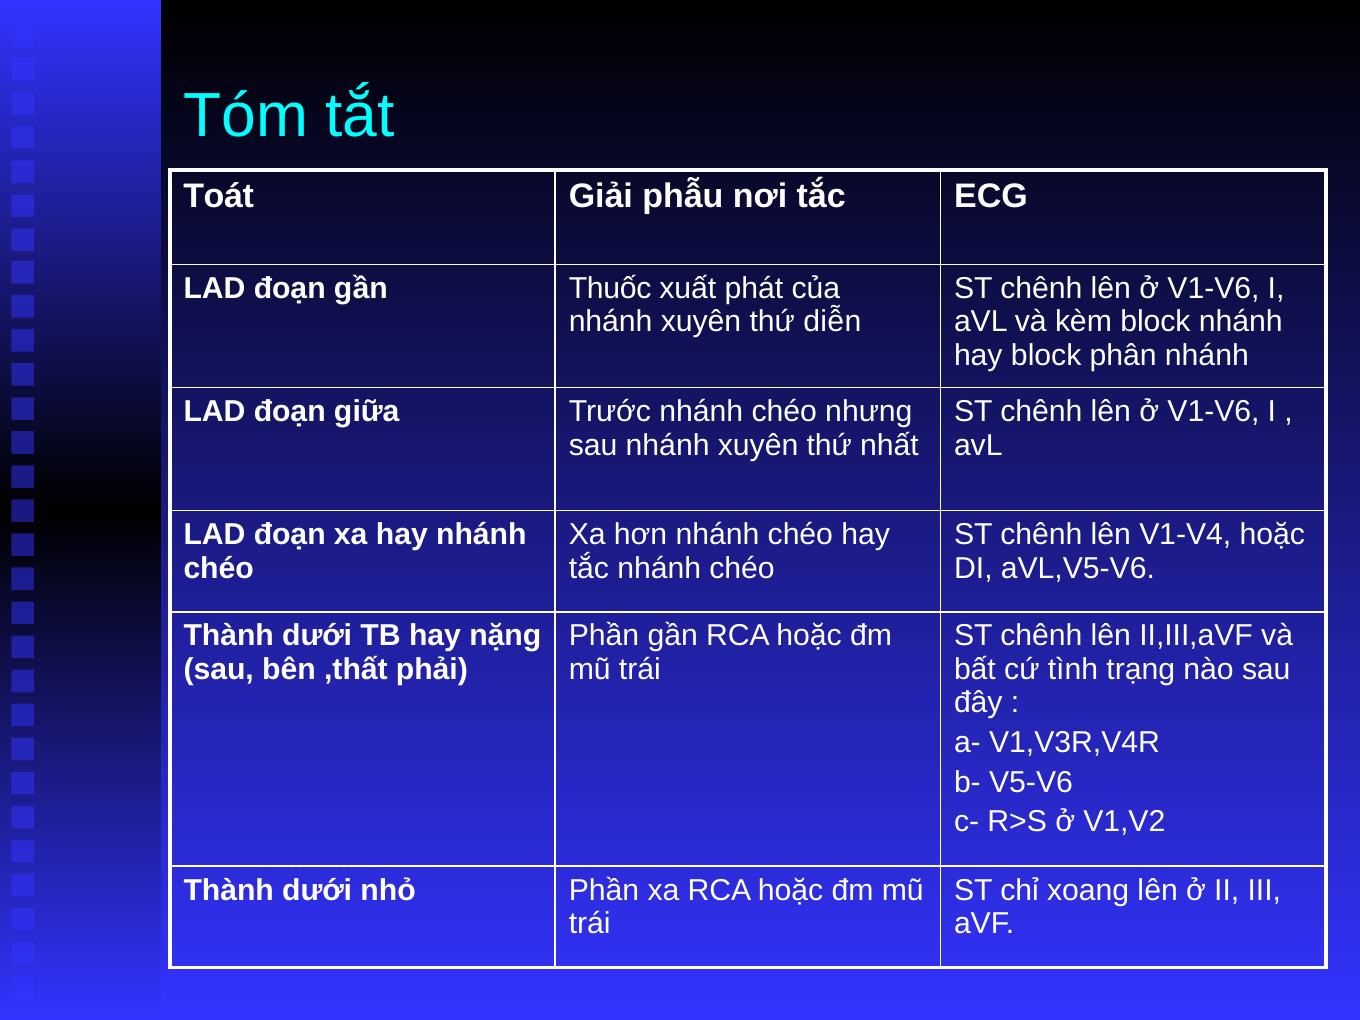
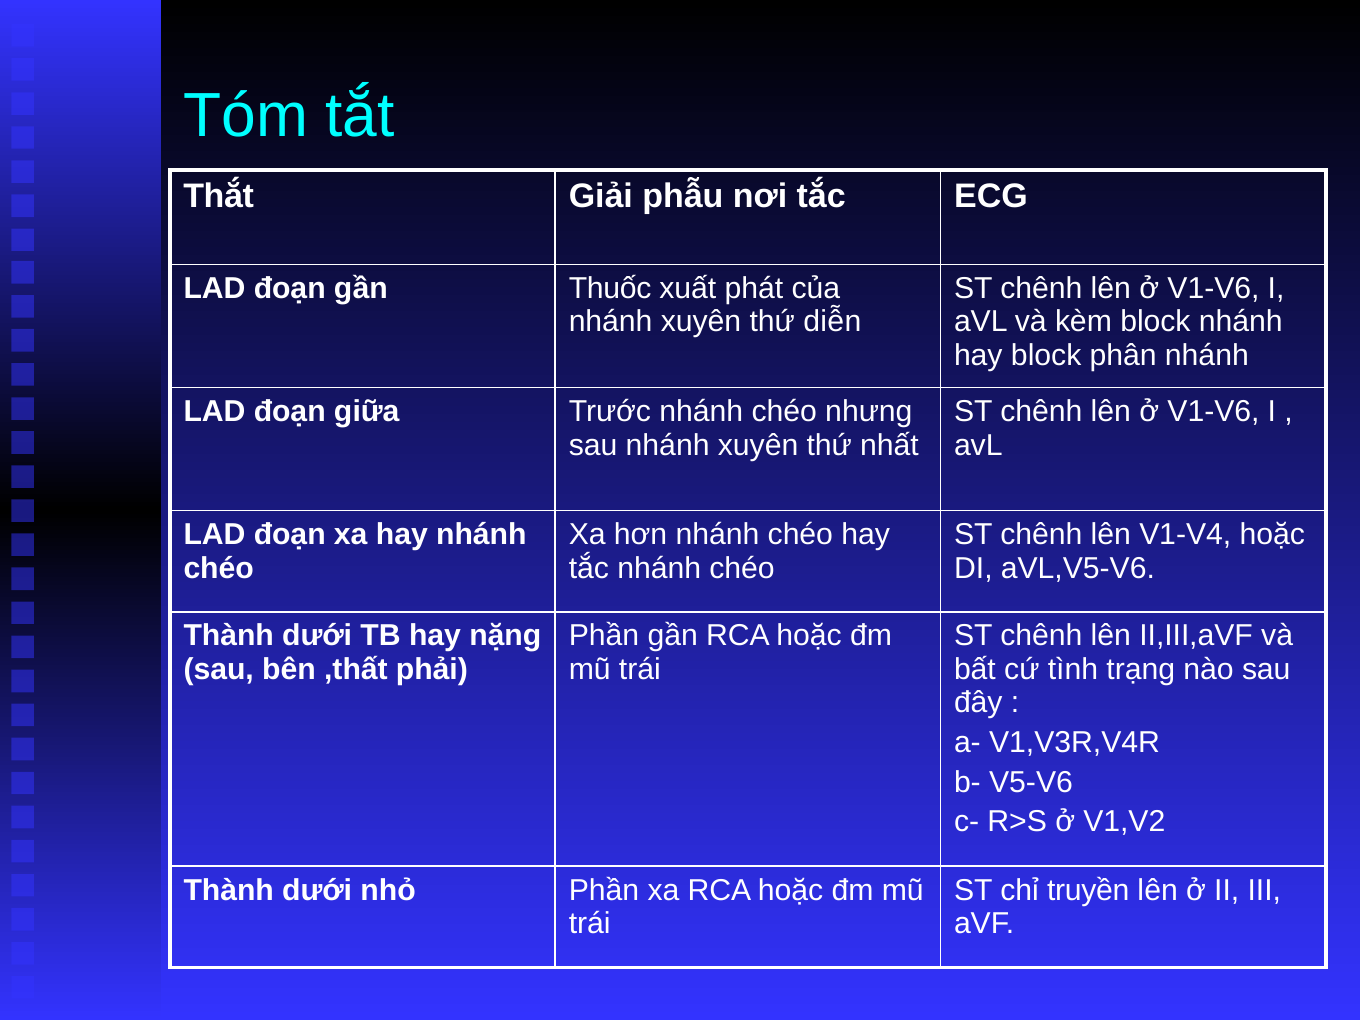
Toát: Toát -> Thắt (219, 196)
xoang: xoang -> truyền (1088, 890)
